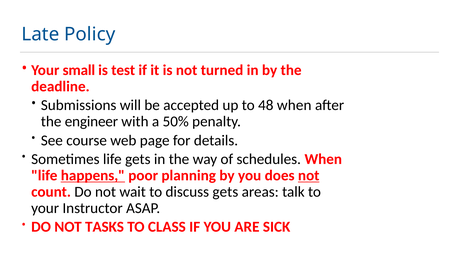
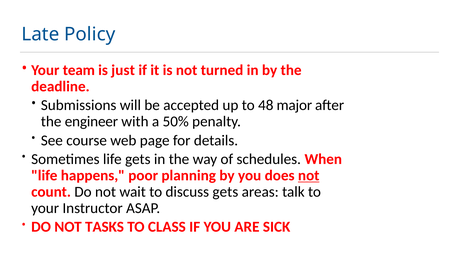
small: small -> team (79, 70)
test: test -> just (123, 70)
48 when: when -> major (294, 105)
happens underline: present -> none (93, 176)
